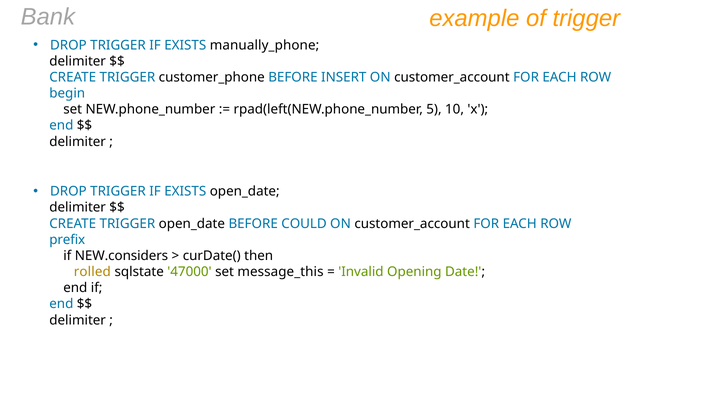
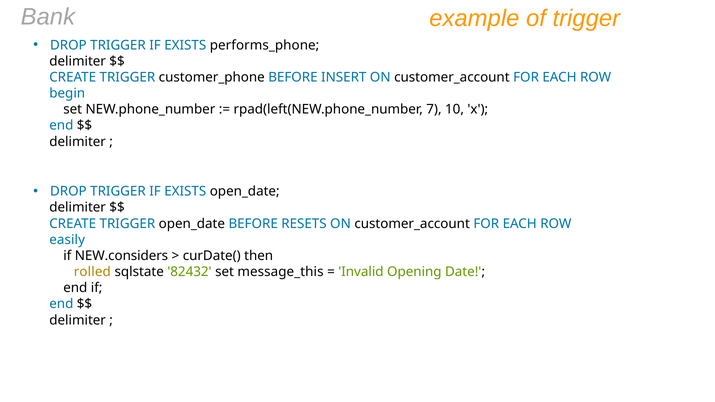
manually_phone: manually_phone -> performs_phone (265, 45)
5: 5 -> 7 (434, 110)
COULD: COULD -> RESETS (304, 224)
prefix: prefix -> easily (67, 240)
47000: 47000 -> 82432 (189, 272)
